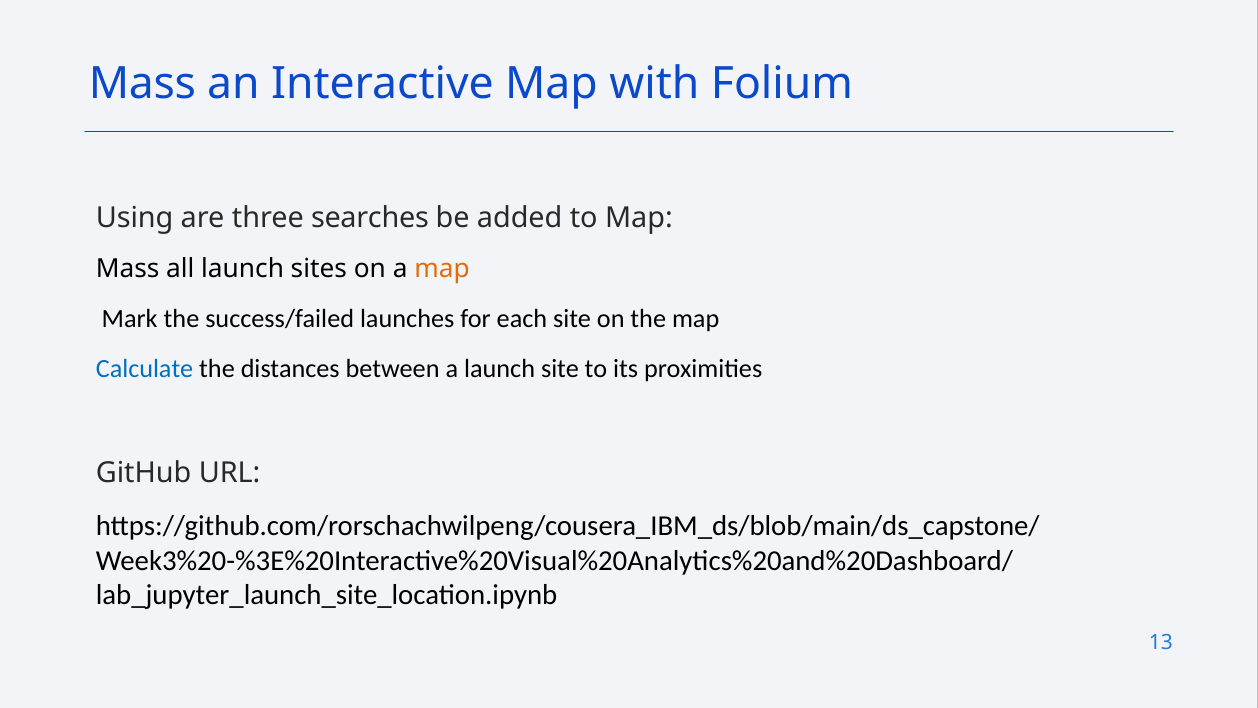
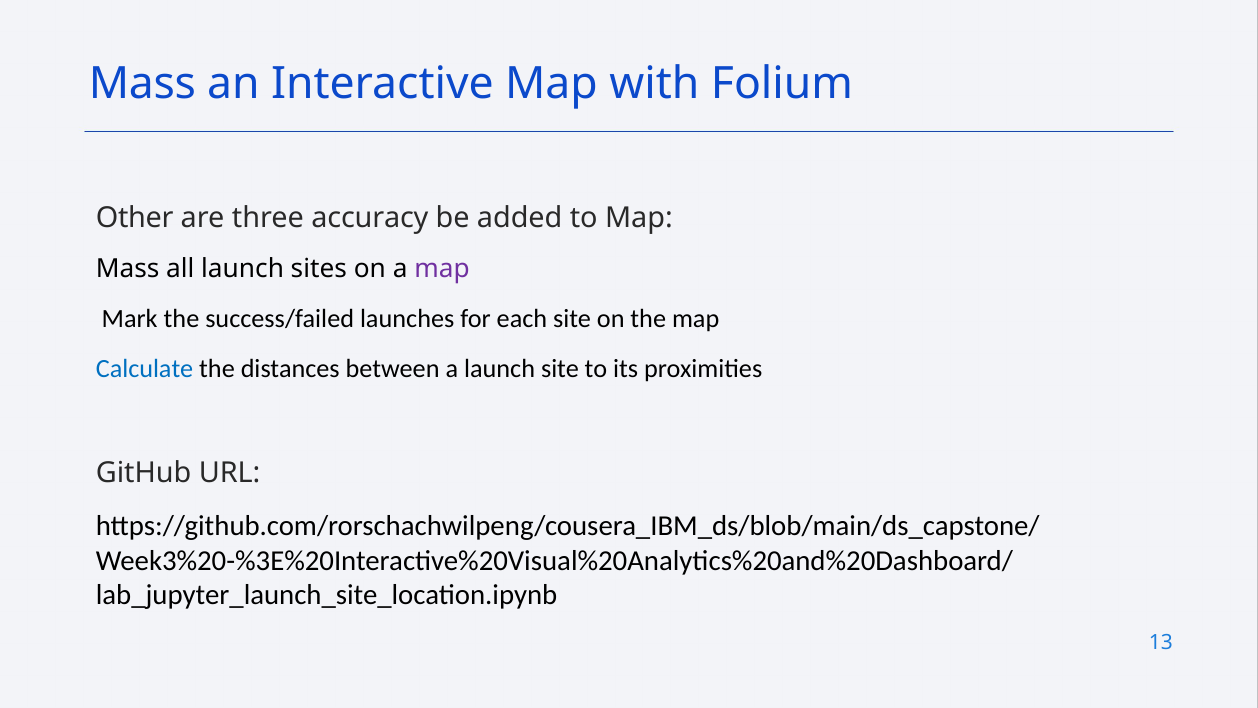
Using: Using -> Other (135, 217)
searches: searches -> accuracy (370, 217)
map colour: orange -> purple (442, 269)
